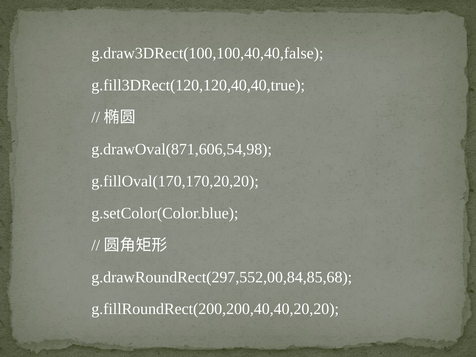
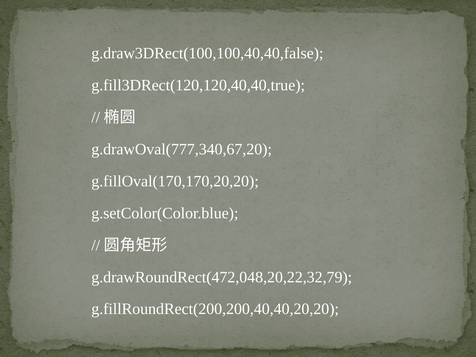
g.drawOval(871,606,54,98: g.drawOval(871,606,54,98 -> g.drawOval(777,340,67,20 (182, 149)
g.drawRoundRect(297,552,00,84,85,68: g.drawRoundRect(297,552,00,84,85,68 -> g.drawRoundRect(472,048,20,22,32,79 (222, 277)
